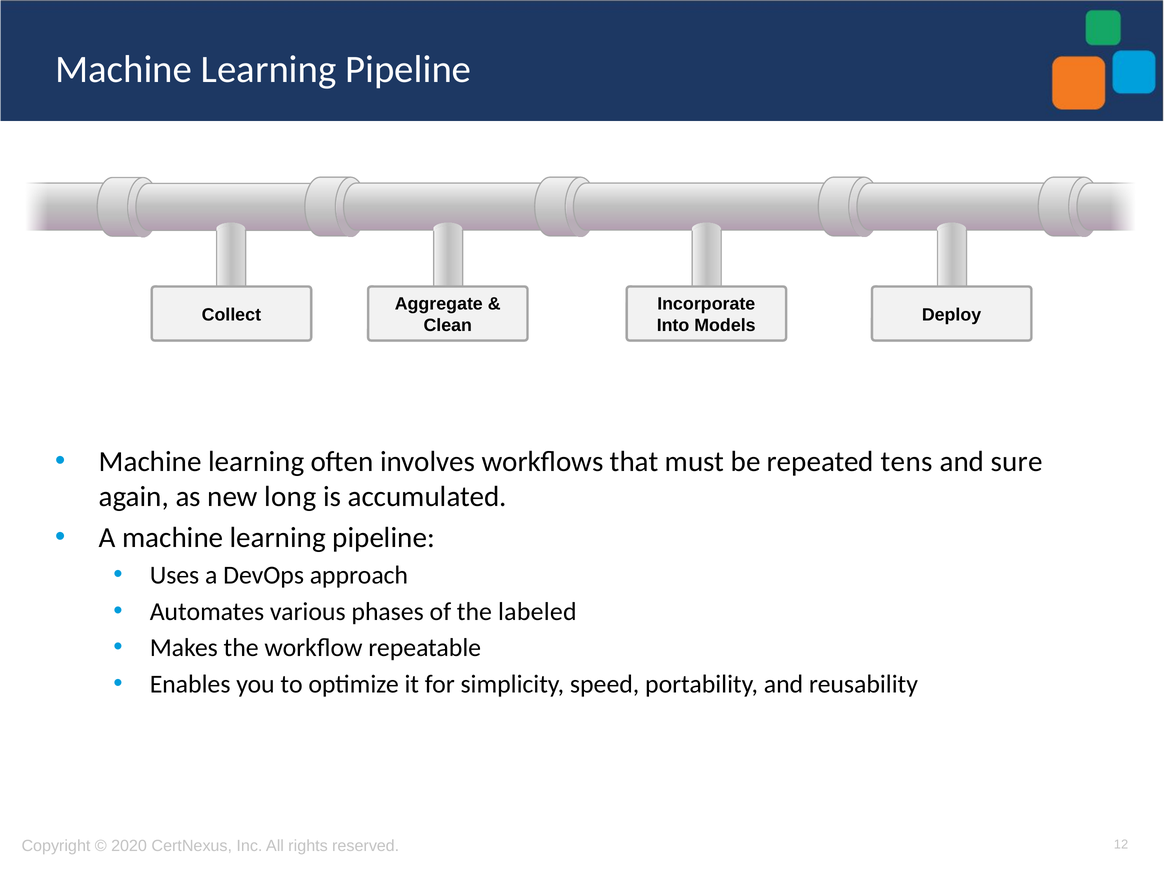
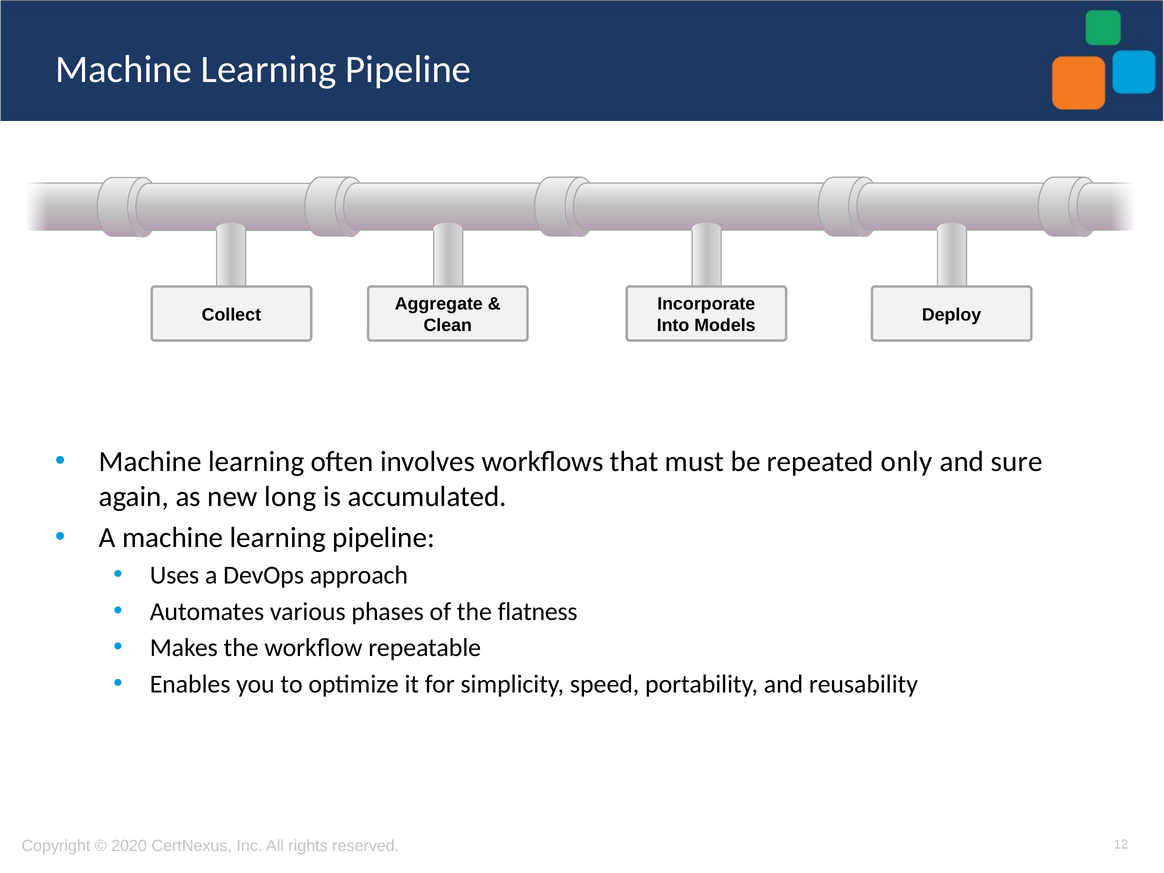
tens: tens -> only (907, 462)
labeled: labeled -> flatness (538, 612)
